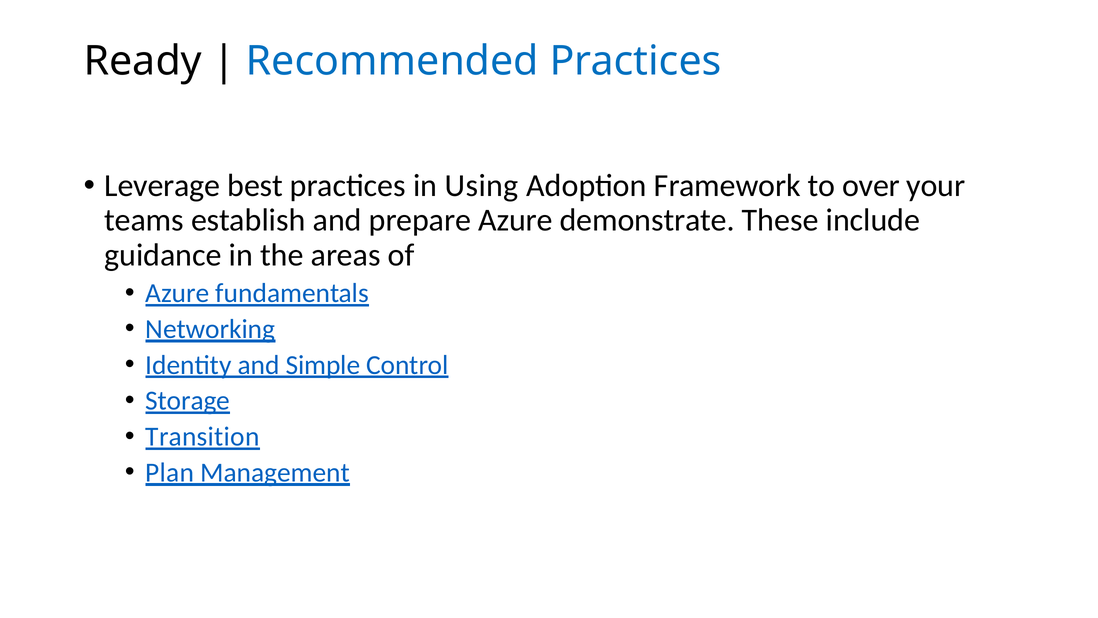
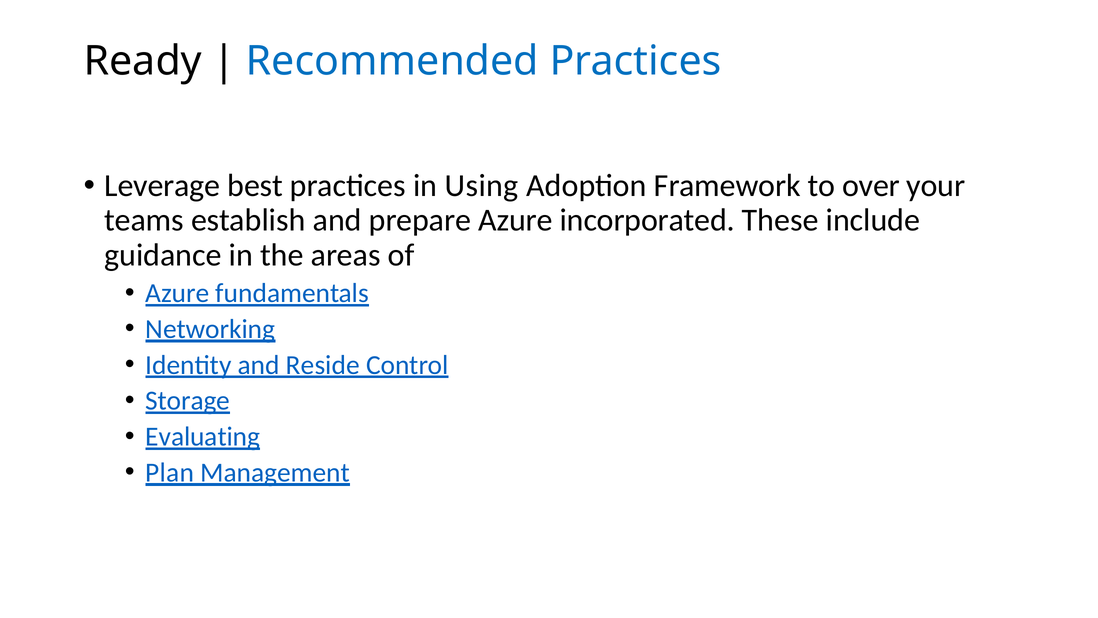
demonstrate: demonstrate -> incorporated (647, 220)
Simple: Simple -> Reside (323, 365)
Transition: Transition -> Evaluating (203, 436)
